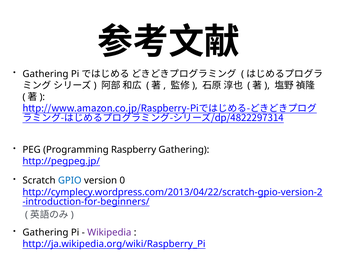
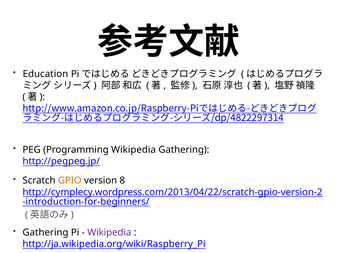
Gathering: Gathering -> Education (45, 74)
Programming Raspberry: Raspberry -> Wikipedia (133, 150)
GPIO colour: blue -> orange (70, 180)
0: 0 -> 8 (122, 180)
